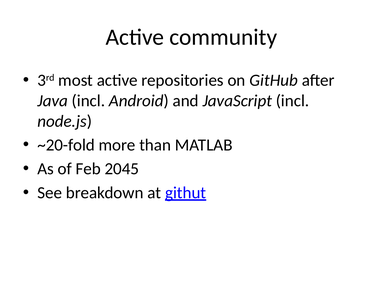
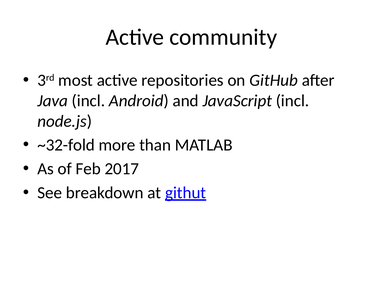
~20-fold: ~20-fold -> ~32-fold (66, 145)
2045: 2045 -> 2017 (122, 169)
